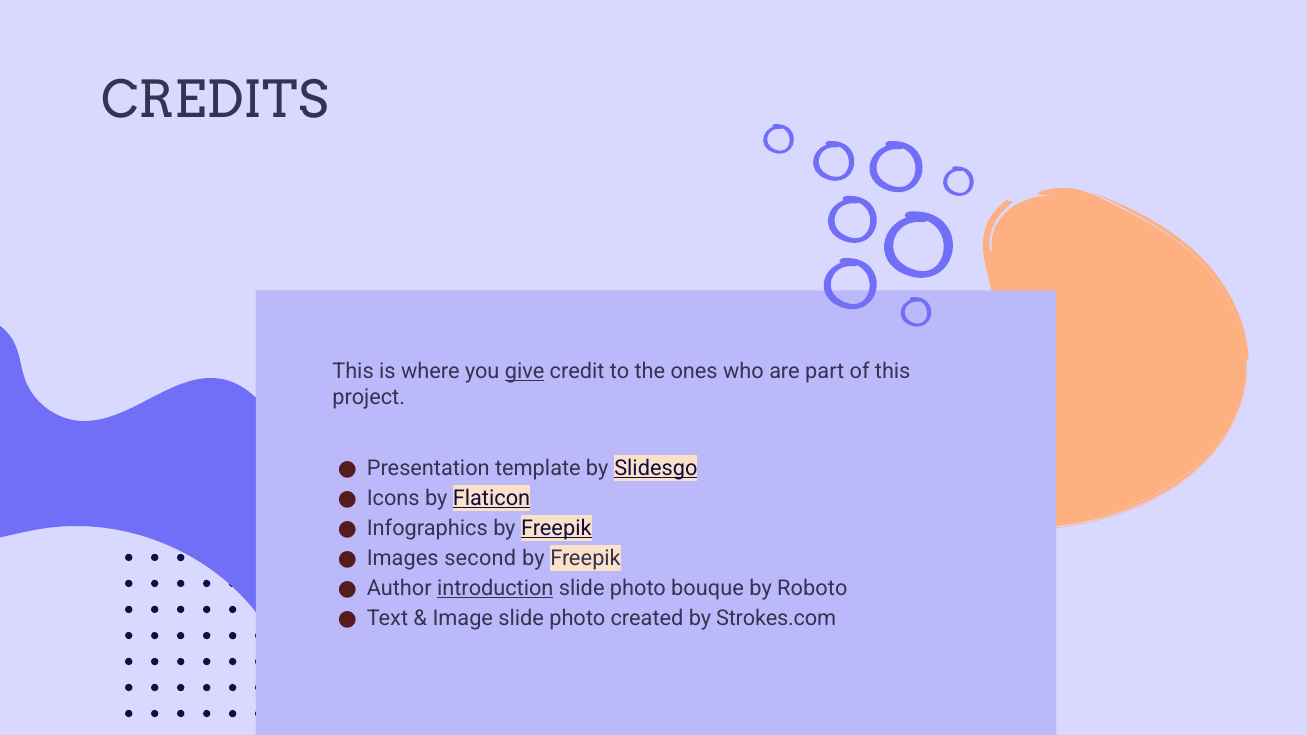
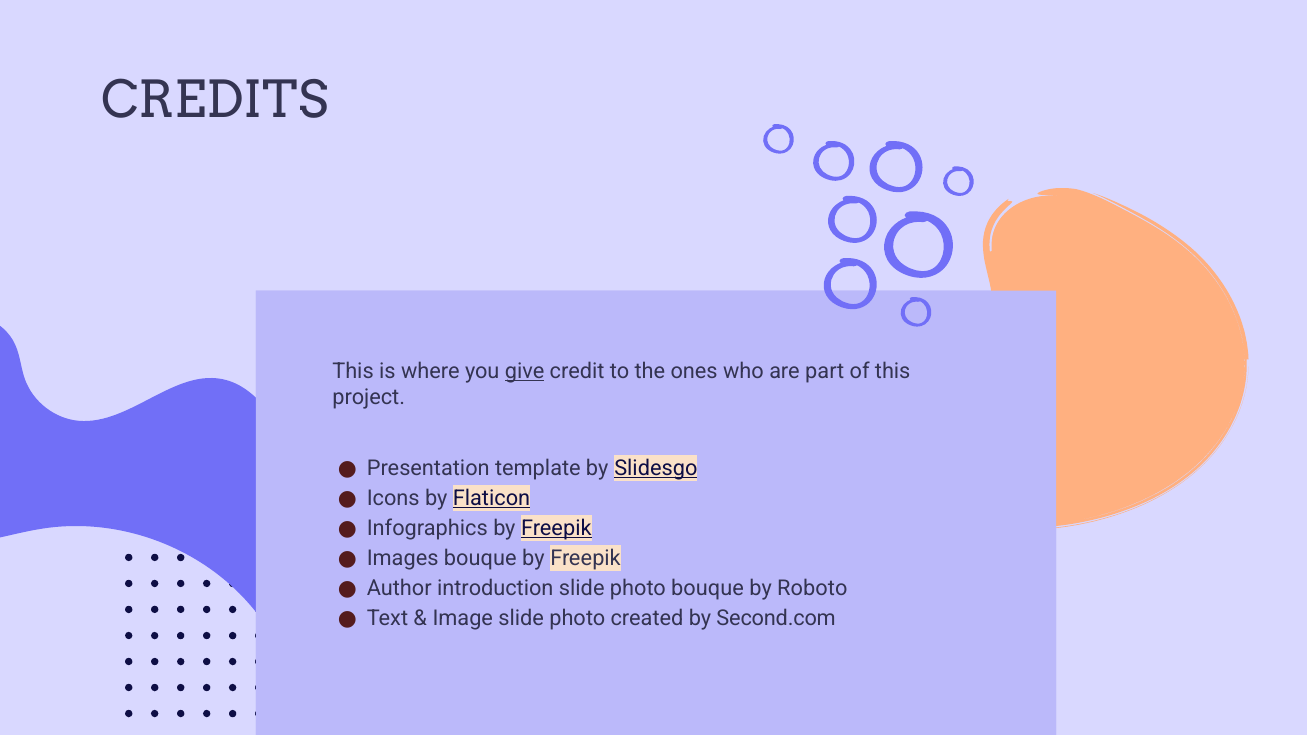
Images second: second -> bouque (480, 559)
introduction underline: present -> none (495, 589)
Strokes.com: Strokes.com -> Second.com (776, 619)
